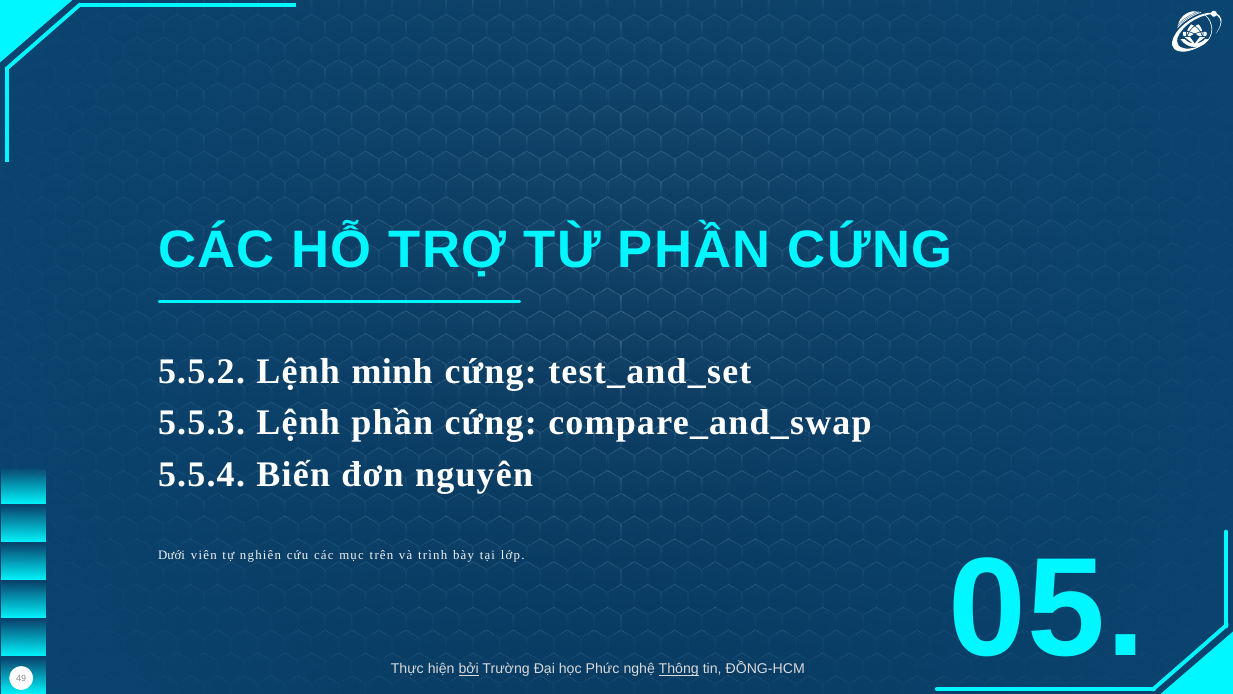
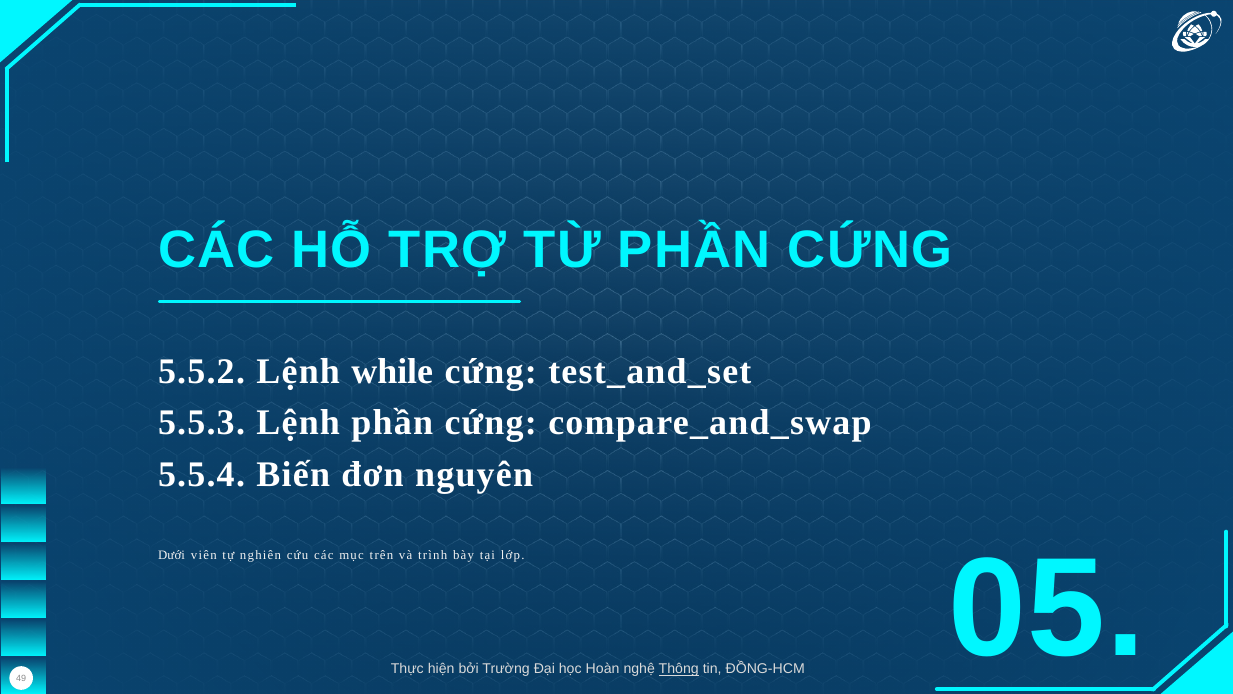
minh: minh -> while (392, 371)
bởi underline: present -> none (469, 669)
Phức: Phức -> Hoàn (603, 669)
